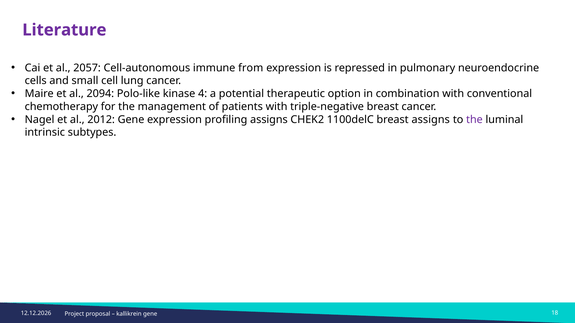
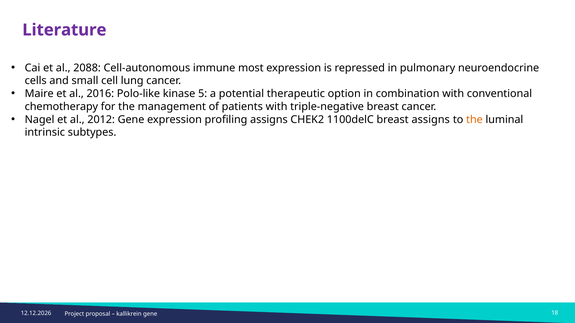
2057: 2057 -> 2088 (87, 68)
from: from -> most (251, 68)
2094: 2094 -> 2016 (100, 94)
4: 4 -> 5 (203, 94)
the colour: purple -> orange (474, 120)
